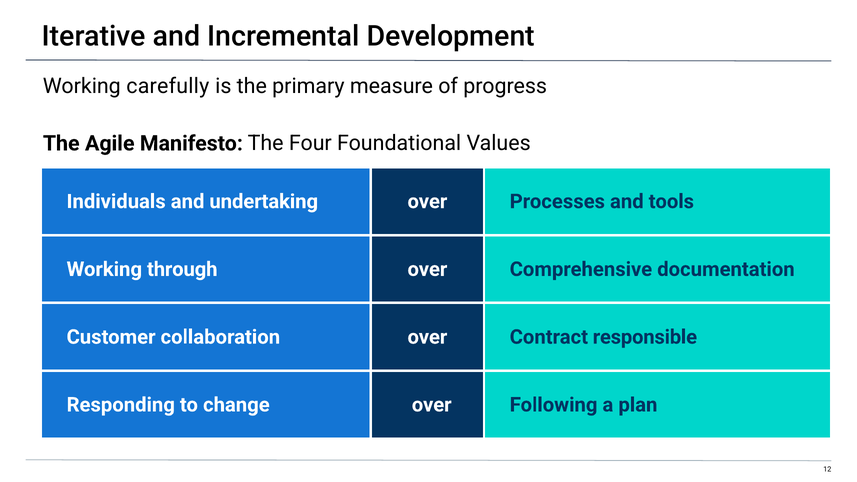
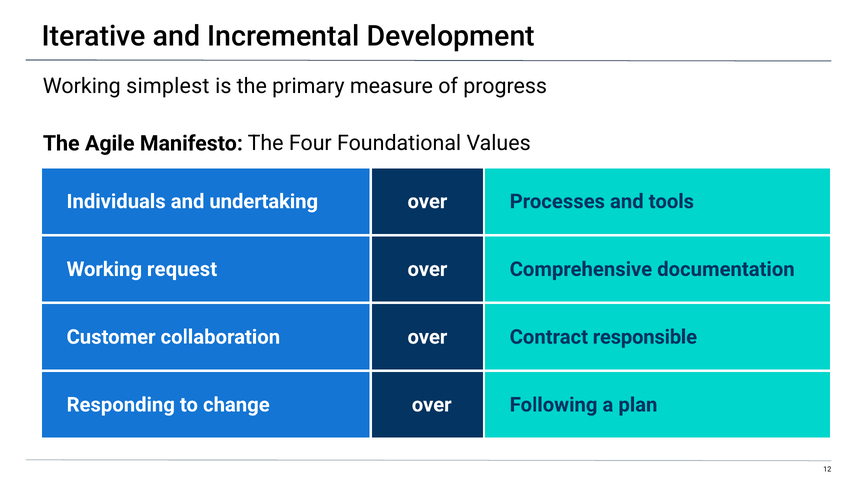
carefully: carefully -> simplest (168, 86)
through: through -> request (182, 269)
